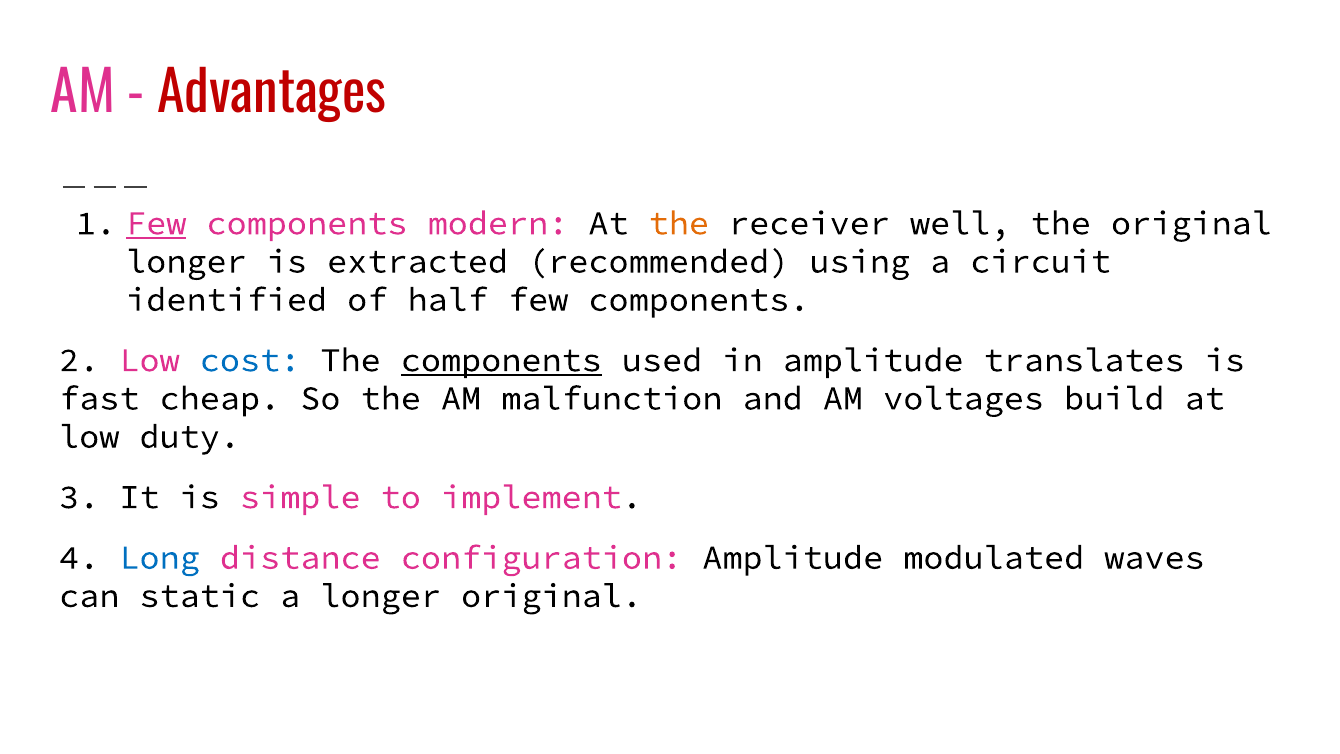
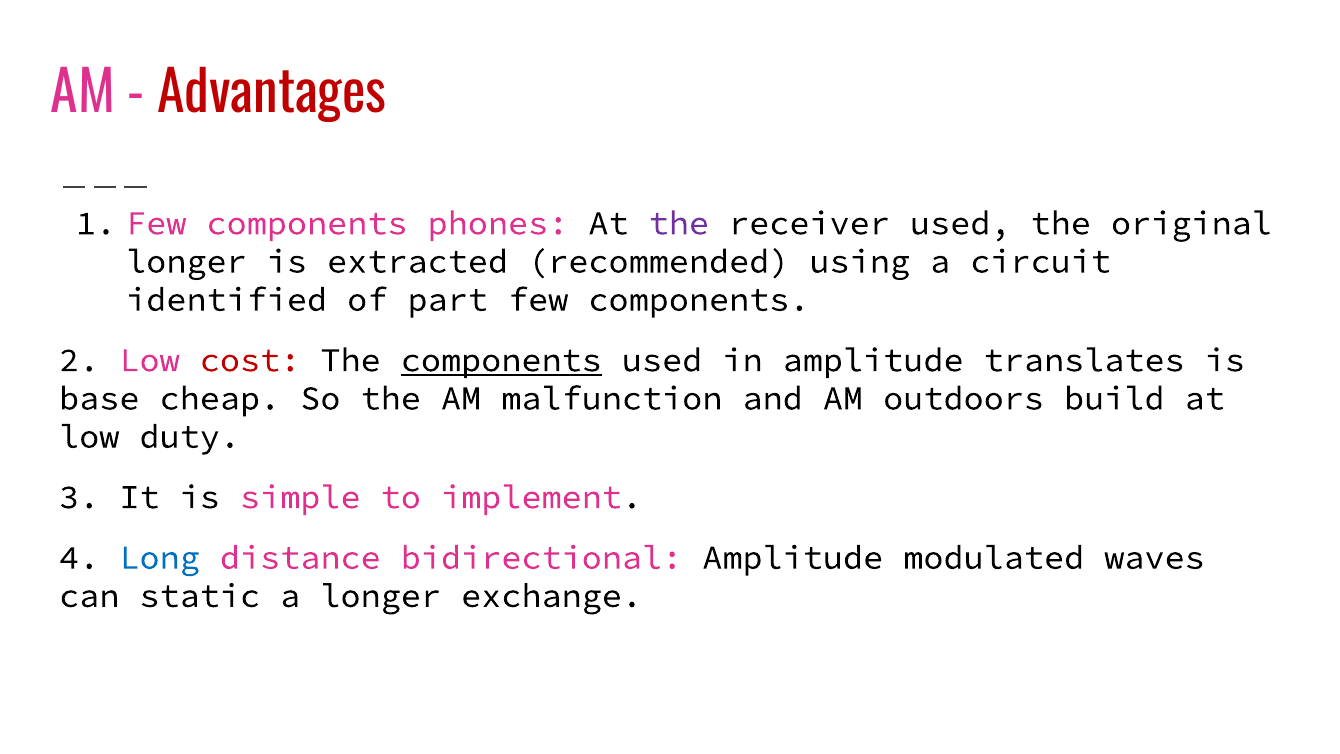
Few underline: present -> none (156, 223)
modern: modern -> phones (498, 223)
the colour: orange -> purple (679, 223)
receiver well: well -> used (960, 223)
half: half -> part (448, 300)
cost colour: blue -> red (250, 360)
fast: fast -> base (99, 398)
voltages: voltages -> outdoors (964, 398)
configuration: configuration -> bidirectional (541, 557)
longer original: original -> exchange (552, 596)
